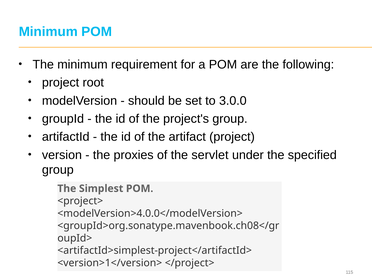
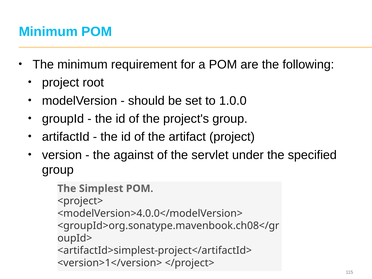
3.0.0: 3.0.0 -> 1.0.0 (233, 101)
proxies: proxies -> against (134, 155)
